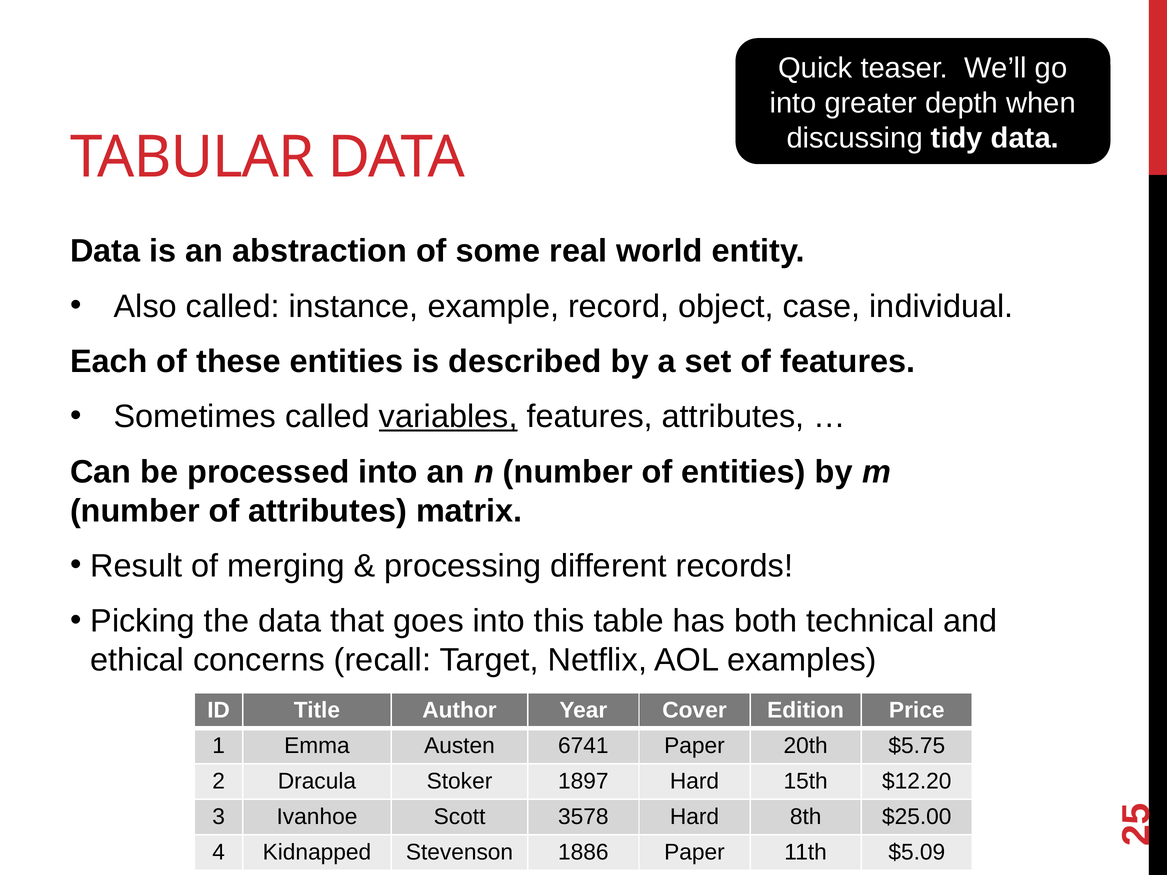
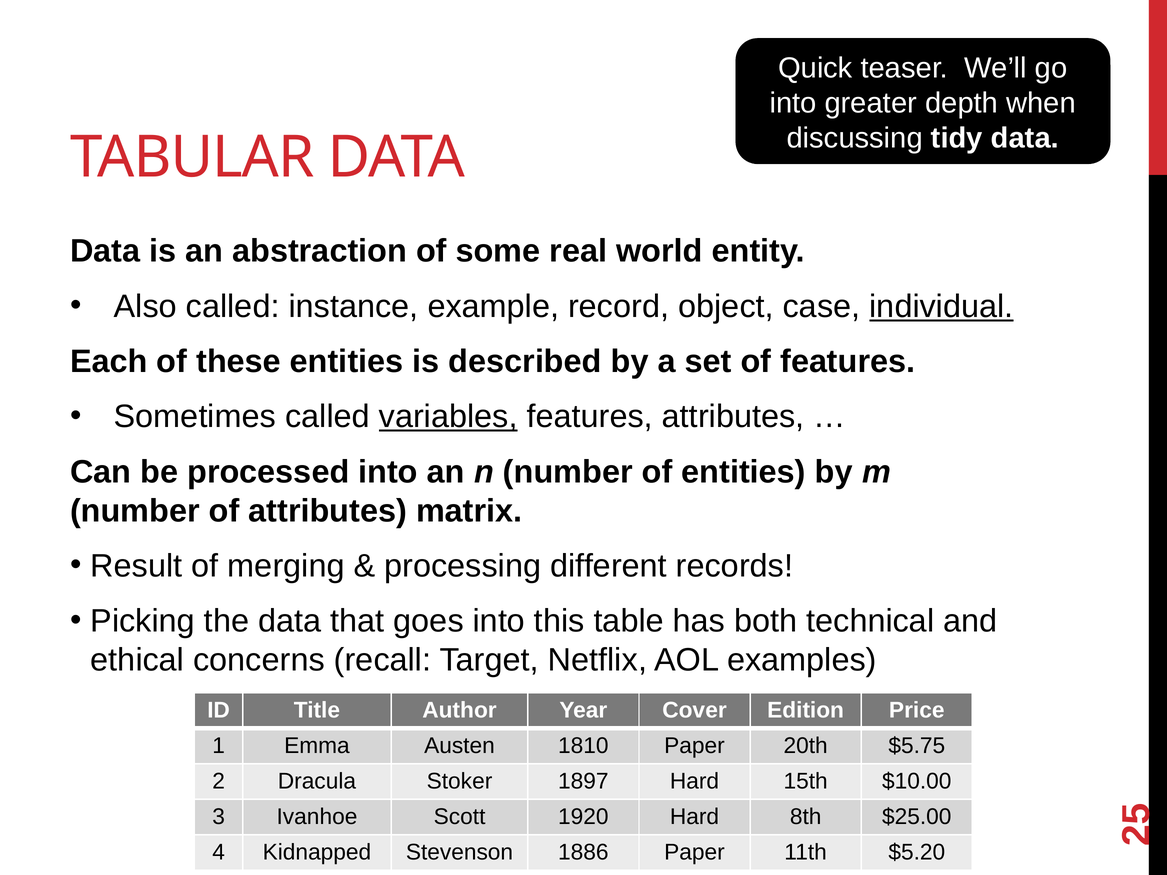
individual underline: none -> present (941, 306)
6741: 6741 -> 1810 (583, 746)
$12.20: $12.20 -> $10.00 (917, 781)
3578: 3578 -> 1920 (583, 817)
$5.09: $5.09 -> $5.20 (917, 852)
